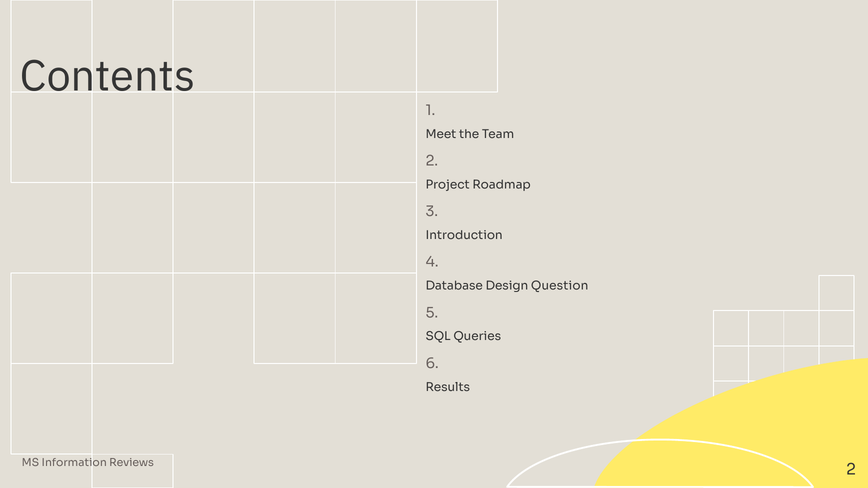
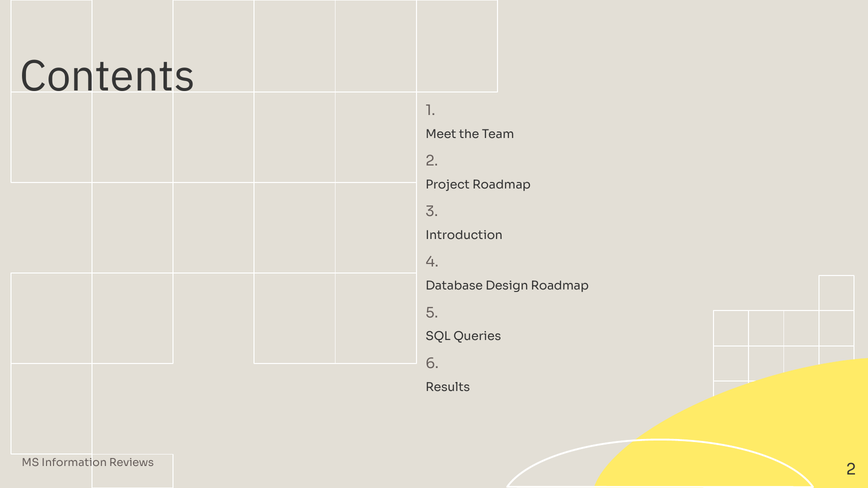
Design Question: Question -> Roadmap (560, 286)
